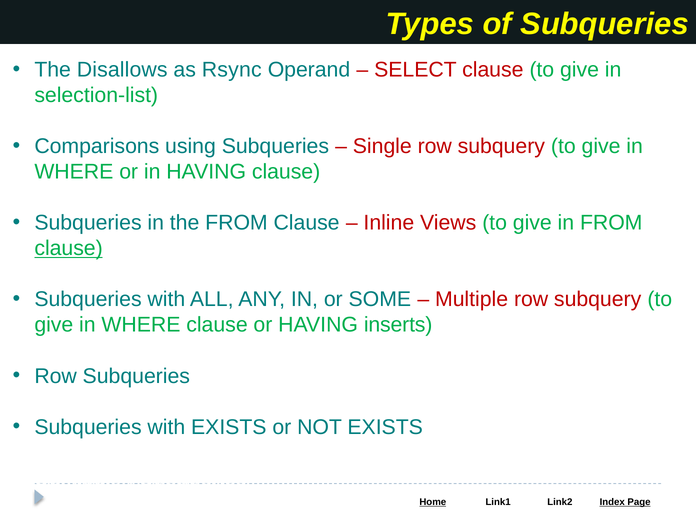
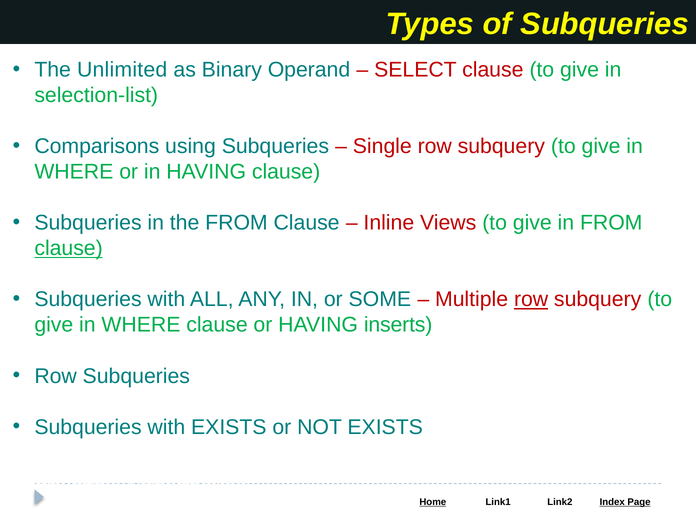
Disallows: Disallows -> Unlimited (122, 70)
Rsync: Rsync -> Binary (232, 70)
row underline: none -> present (531, 299)
